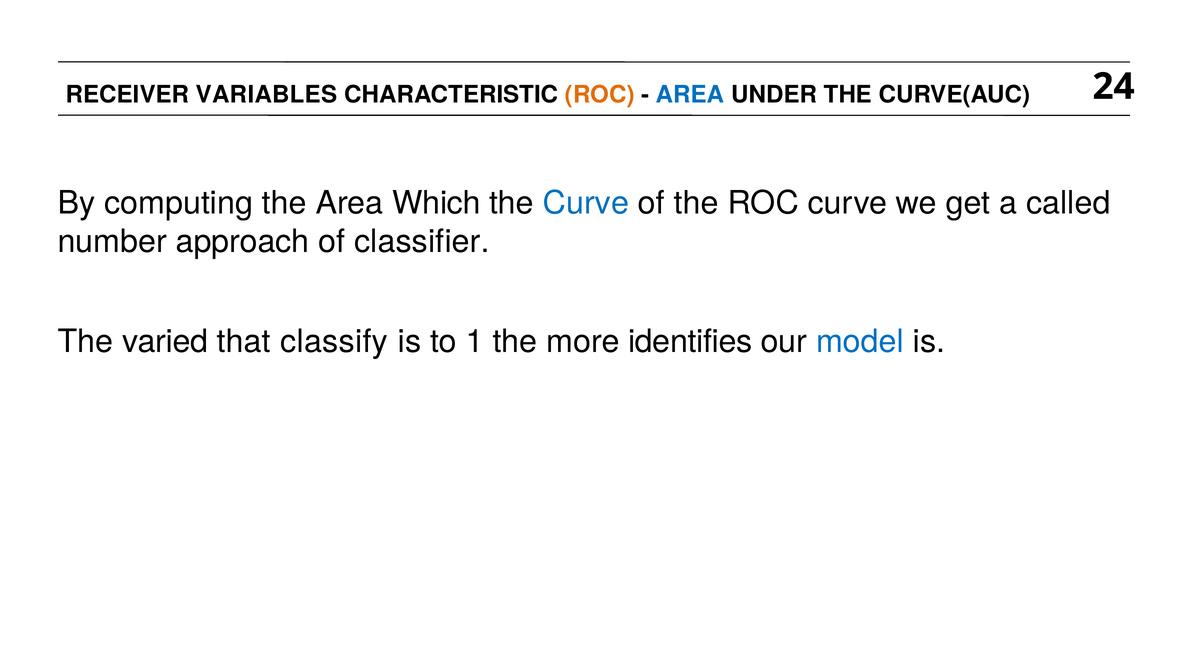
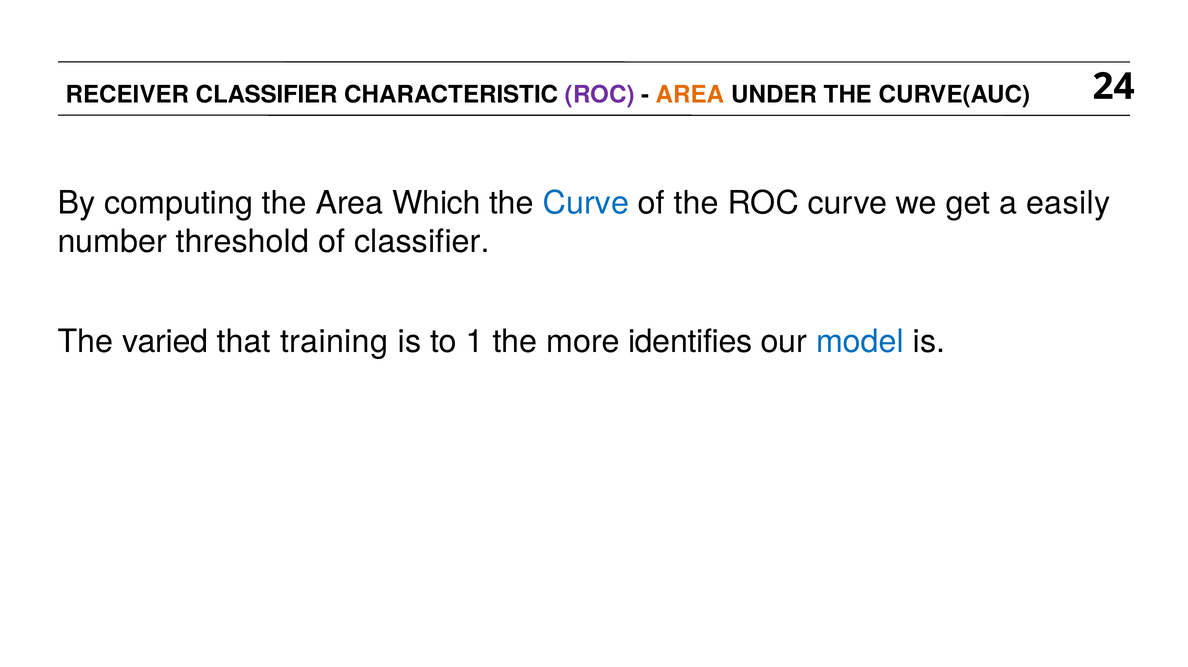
RECEIVER VARIABLES: VARIABLES -> CLASSIFIER (267, 95)
ROC colour: orange -> purple (600, 95)
AREA colour: blue -> orange (690, 95)
called: called -> easily (1068, 203)
approach: approach -> threshold (242, 242)
classify: classify -> training (334, 342)
